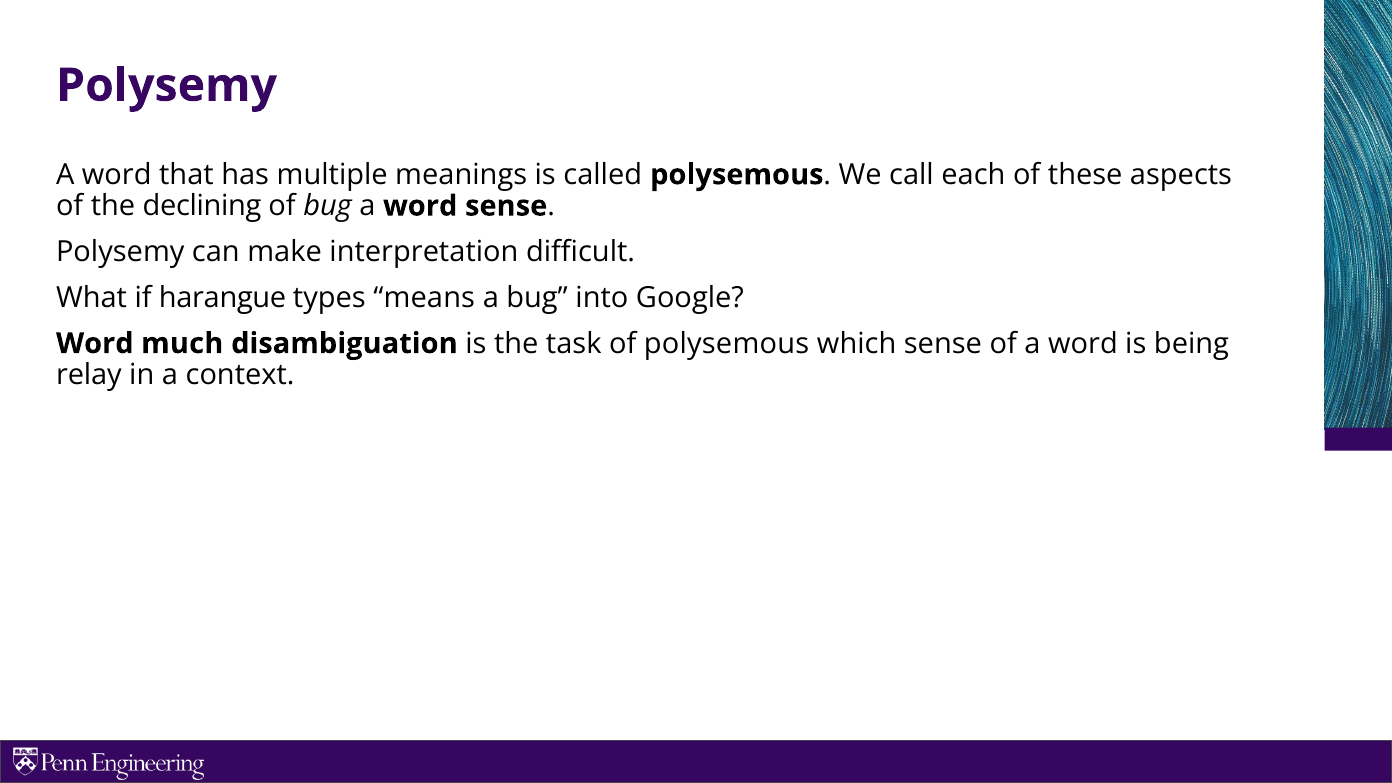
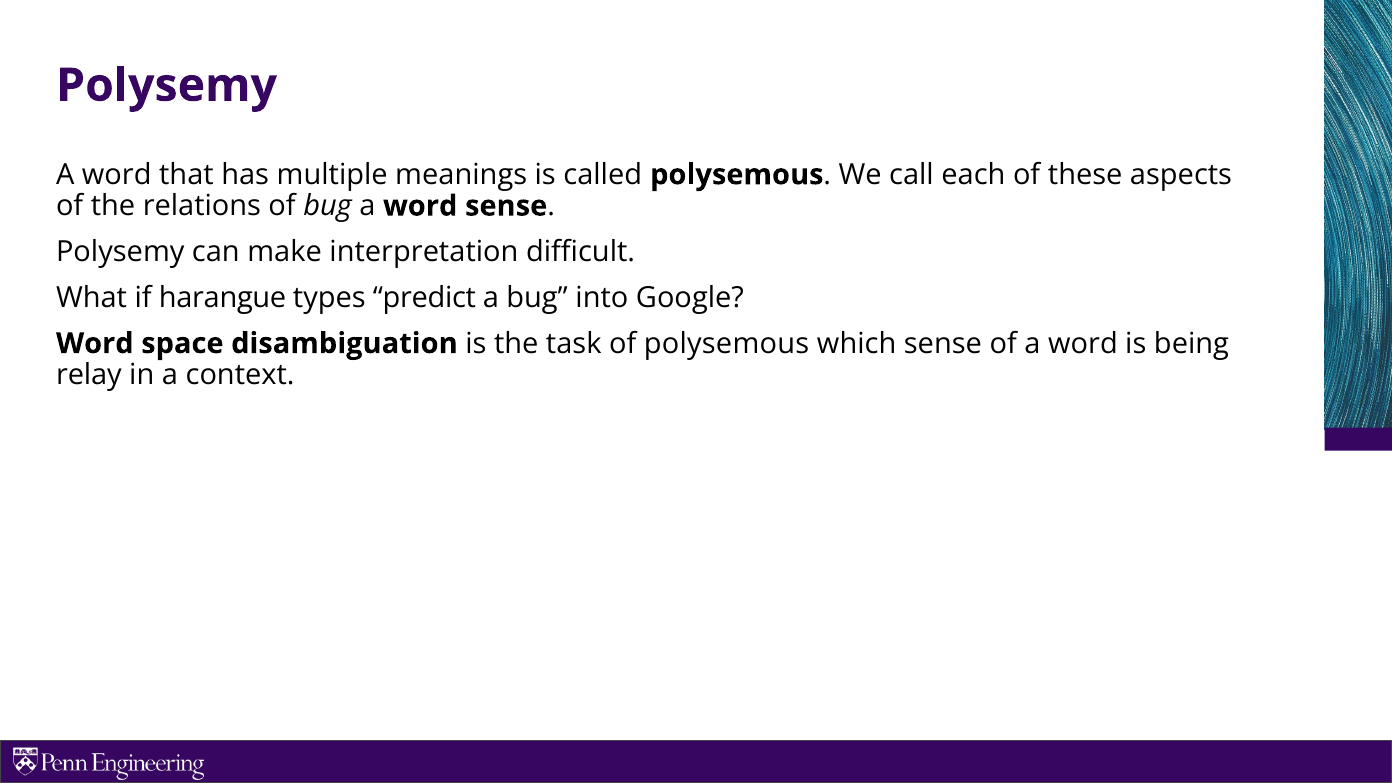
declining: declining -> relations (202, 206)
means: means -> predict (424, 298)
much: much -> space (182, 343)
